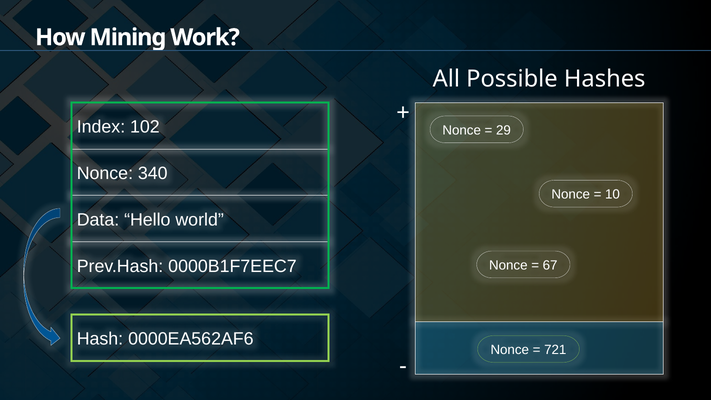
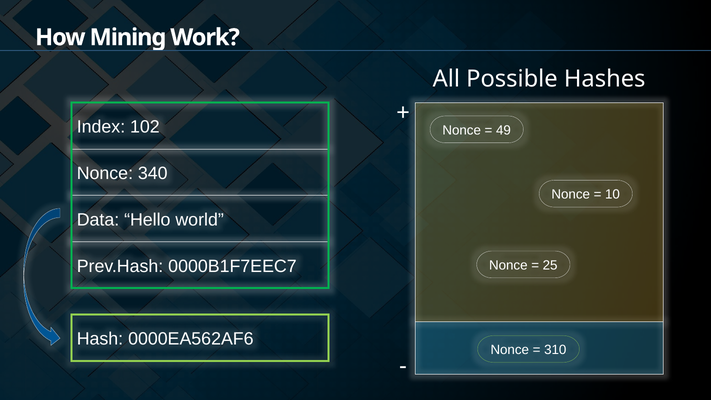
29: 29 -> 49 (503, 130)
67: 67 -> 25 (550, 265)
721: 721 -> 310 (555, 350)
